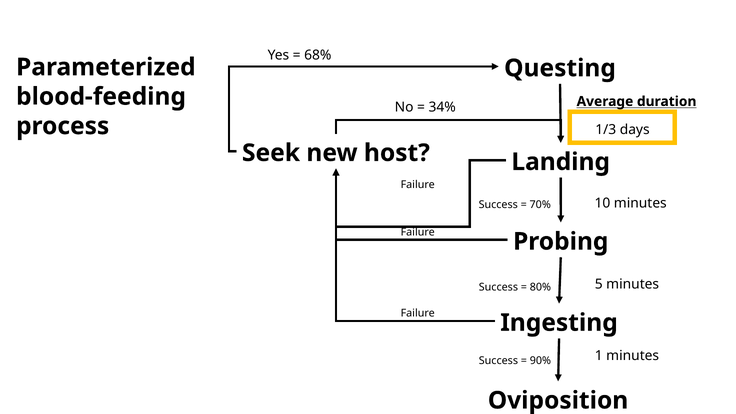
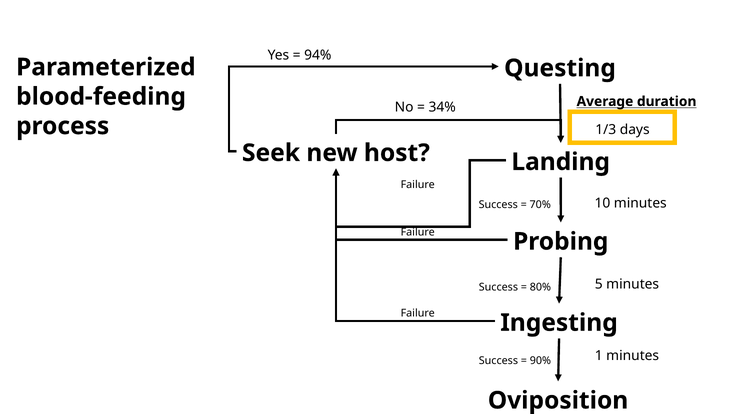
68%: 68% -> 94% (318, 55)
